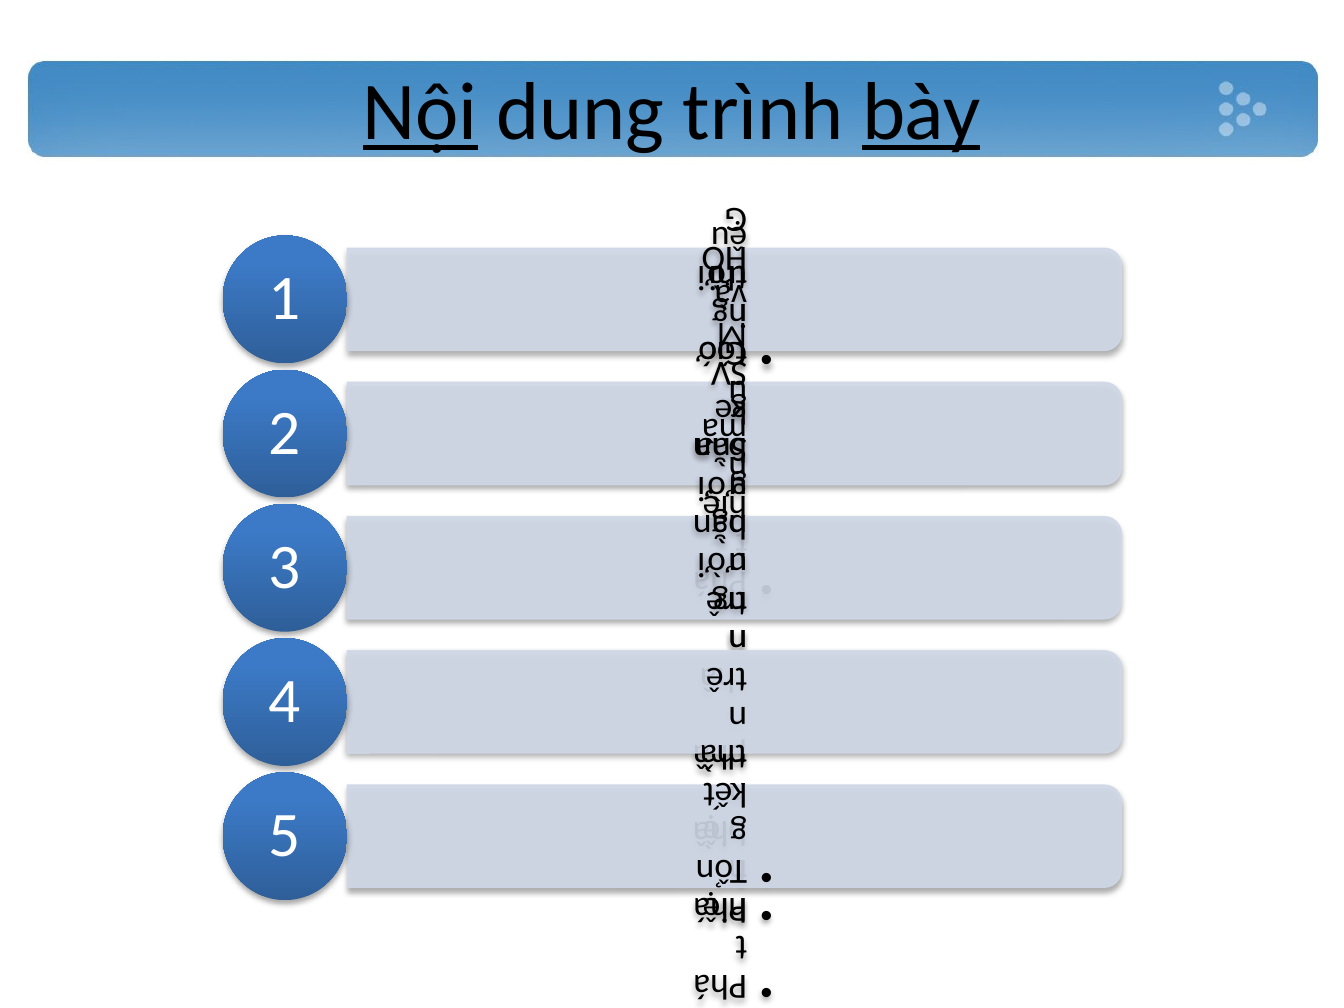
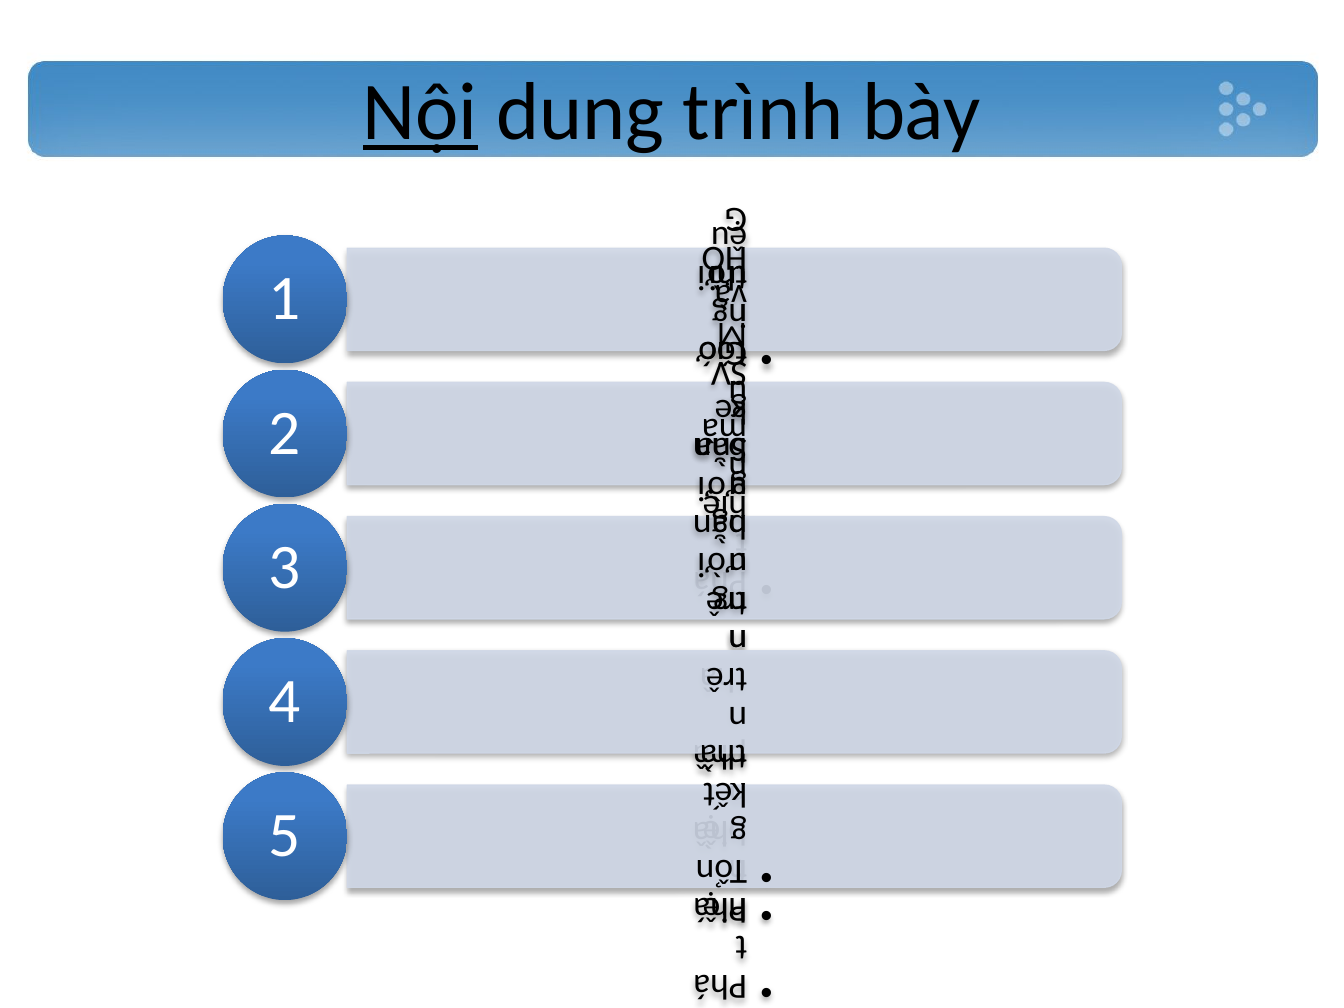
bày underline: present -> none (922, 112)
